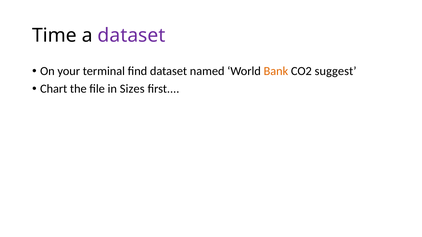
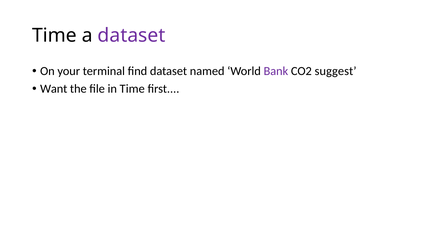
Bank colour: orange -> purple (276, 71)
Chart: Chart -> Want (54, 89)
in Sizes: Sizes -> Time (132, 89)
